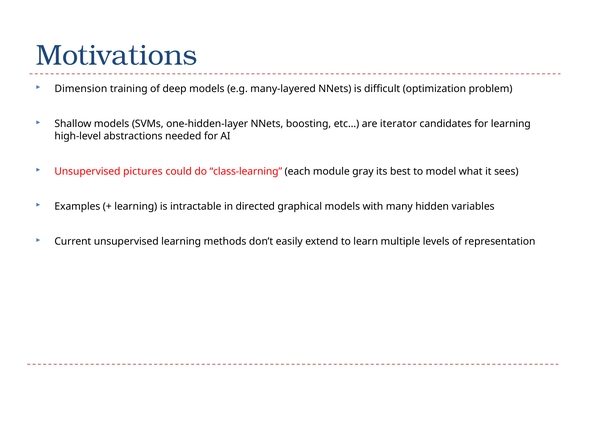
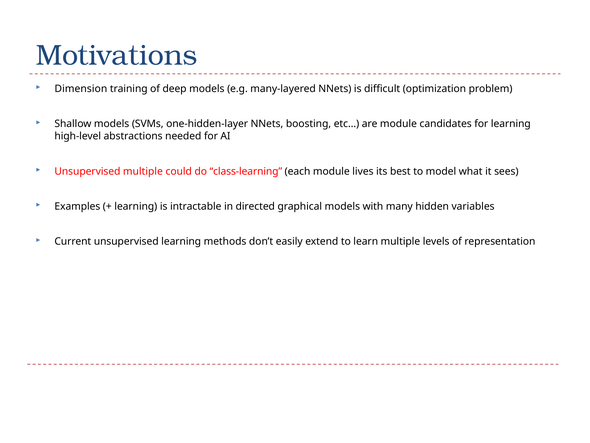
are iterator: iterator -> module (398, 124)
Unsupervised pictures: pictures -> multiple (143, 171)
gray: gray -> lives (363, 171)
